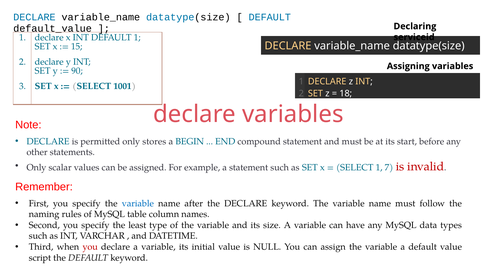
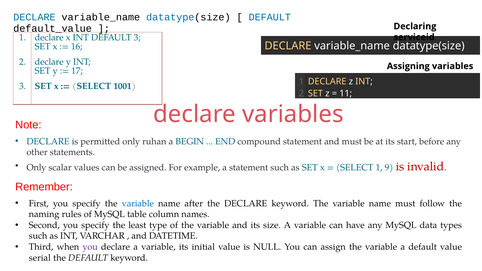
DEFAULT 1: 1 -> 3 (137, 38)
15: 15 -> 16 (77, 47)
90: 90 -> 17 (77, 71)
18: 18 -> 11 (346, 94)
stores: stores -> ruhan (154, 142)
7: 7 -> 9 (389, 167)
you colour: red -> purple (90, 247)
script: script -> serial (40, 258)
